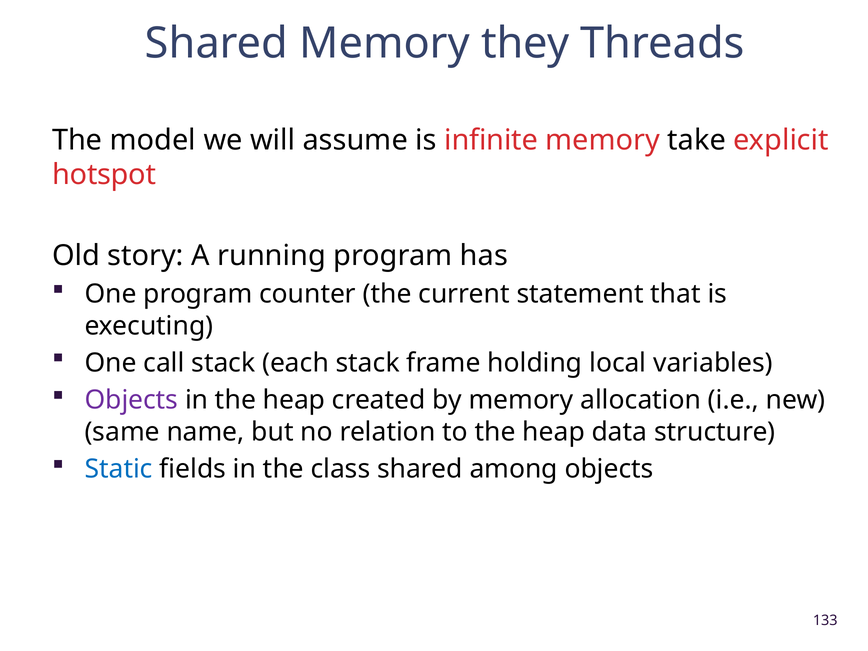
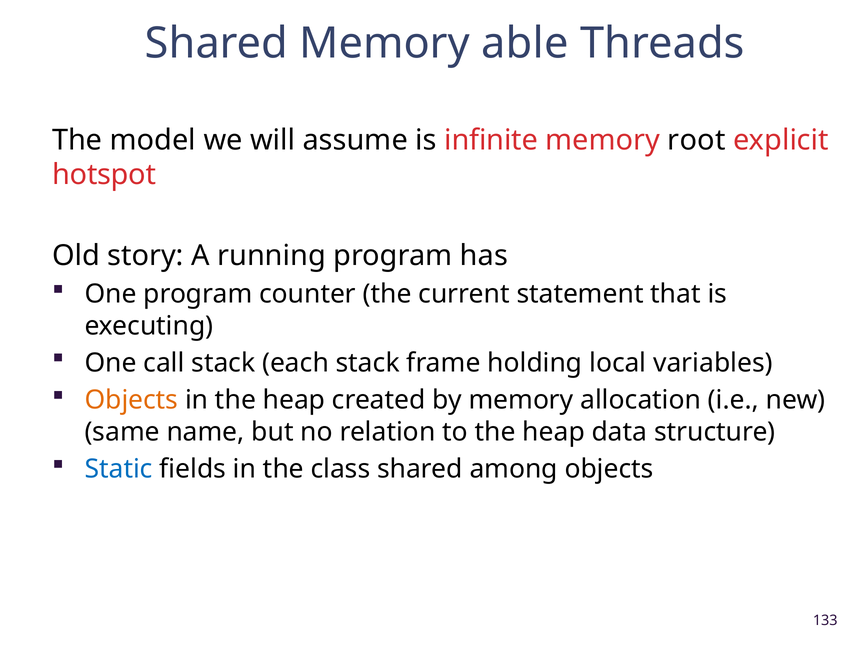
they: they -> able (525, 43)
take: take -> root (696, 140)
Objects colour: purple -> orange (131, 400)
